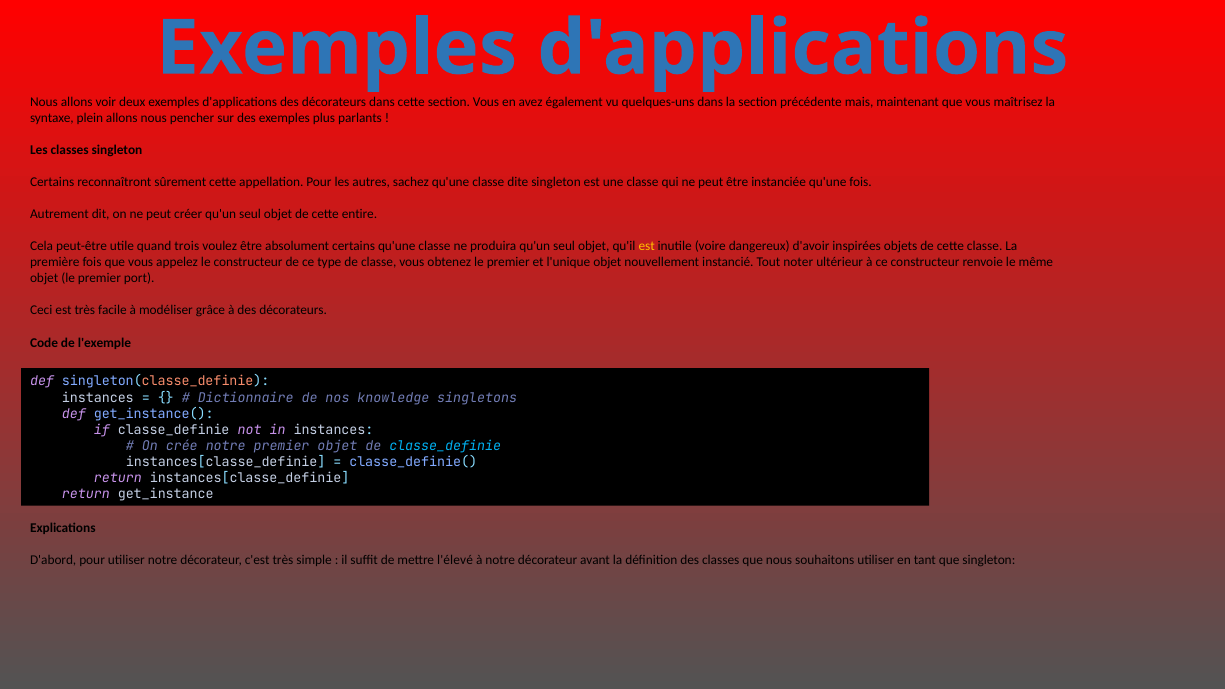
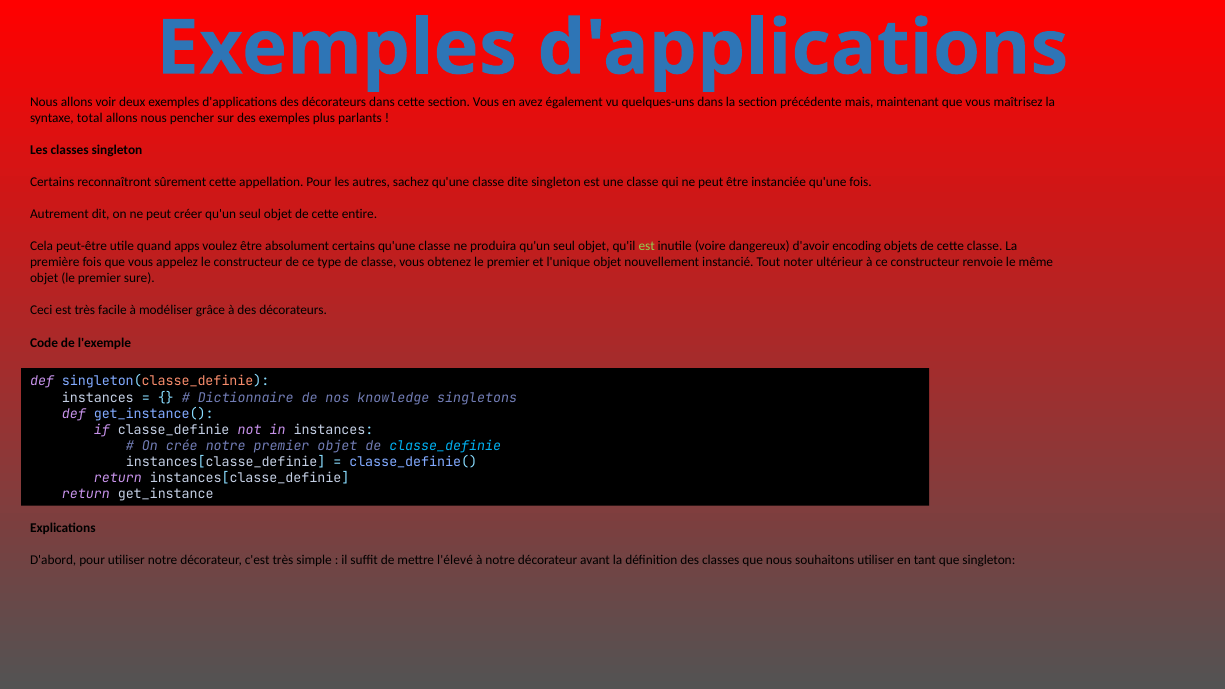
plein: plein -> total (90, 118)
trois: trois -> apps (187, 246)
est colour: yellow -> light green (647, 246)
inspirées: inspirées -> encoding (857, 246)
port: port -> sure (139, 278)
